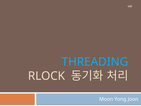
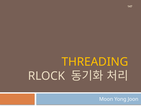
THREADING colour: light blue -> yellow (95, 62)
